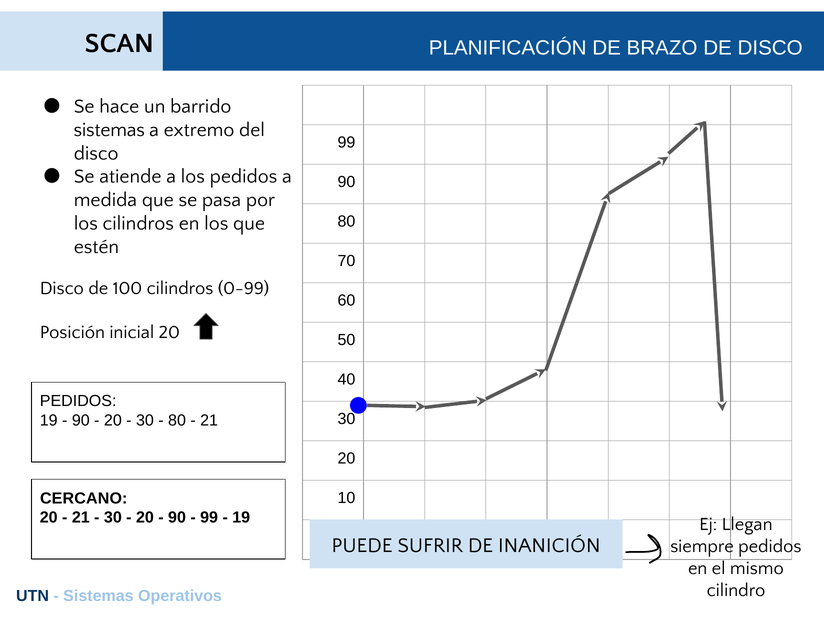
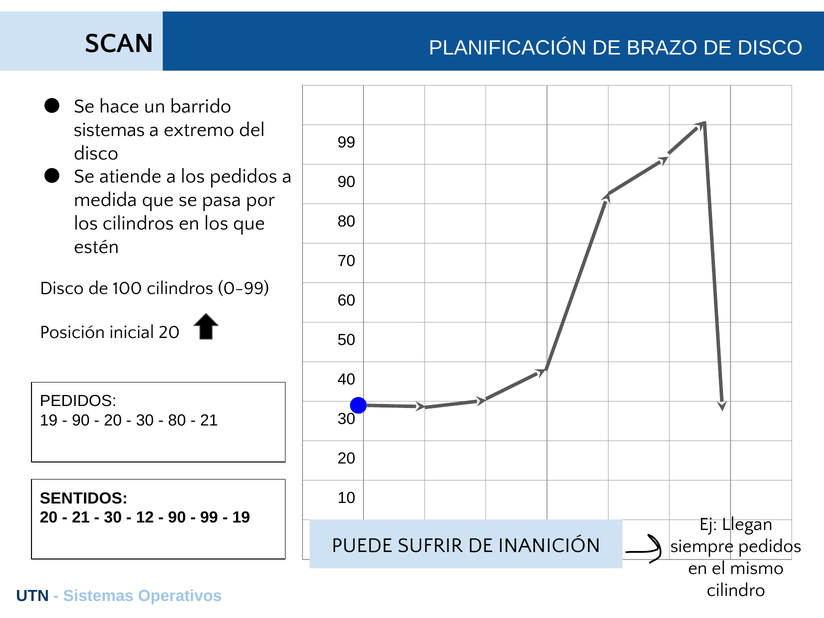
CERCANO: CERCANO -> SENTIDOS (84, 498)
20: 20 -> 12 (145, 518)
